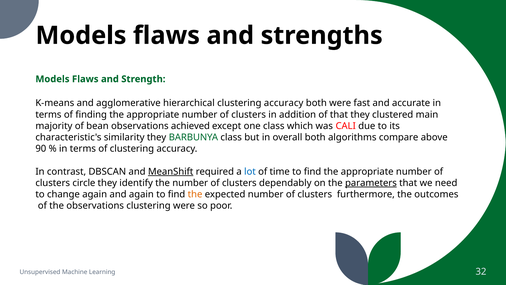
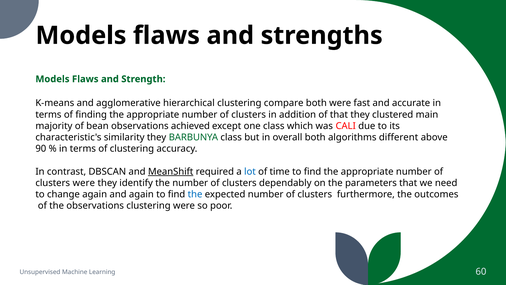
hierarchical clustering accuracy: accuracy -> compare (284, 103)
compare: compare -> different (399, 137)
clusters circle: circle -> were (84, 183)
parameters underline: present -> none (371, 183)
the colour: orange -> blue (195, 194)
32: 32 -> 60 (481, 271)
